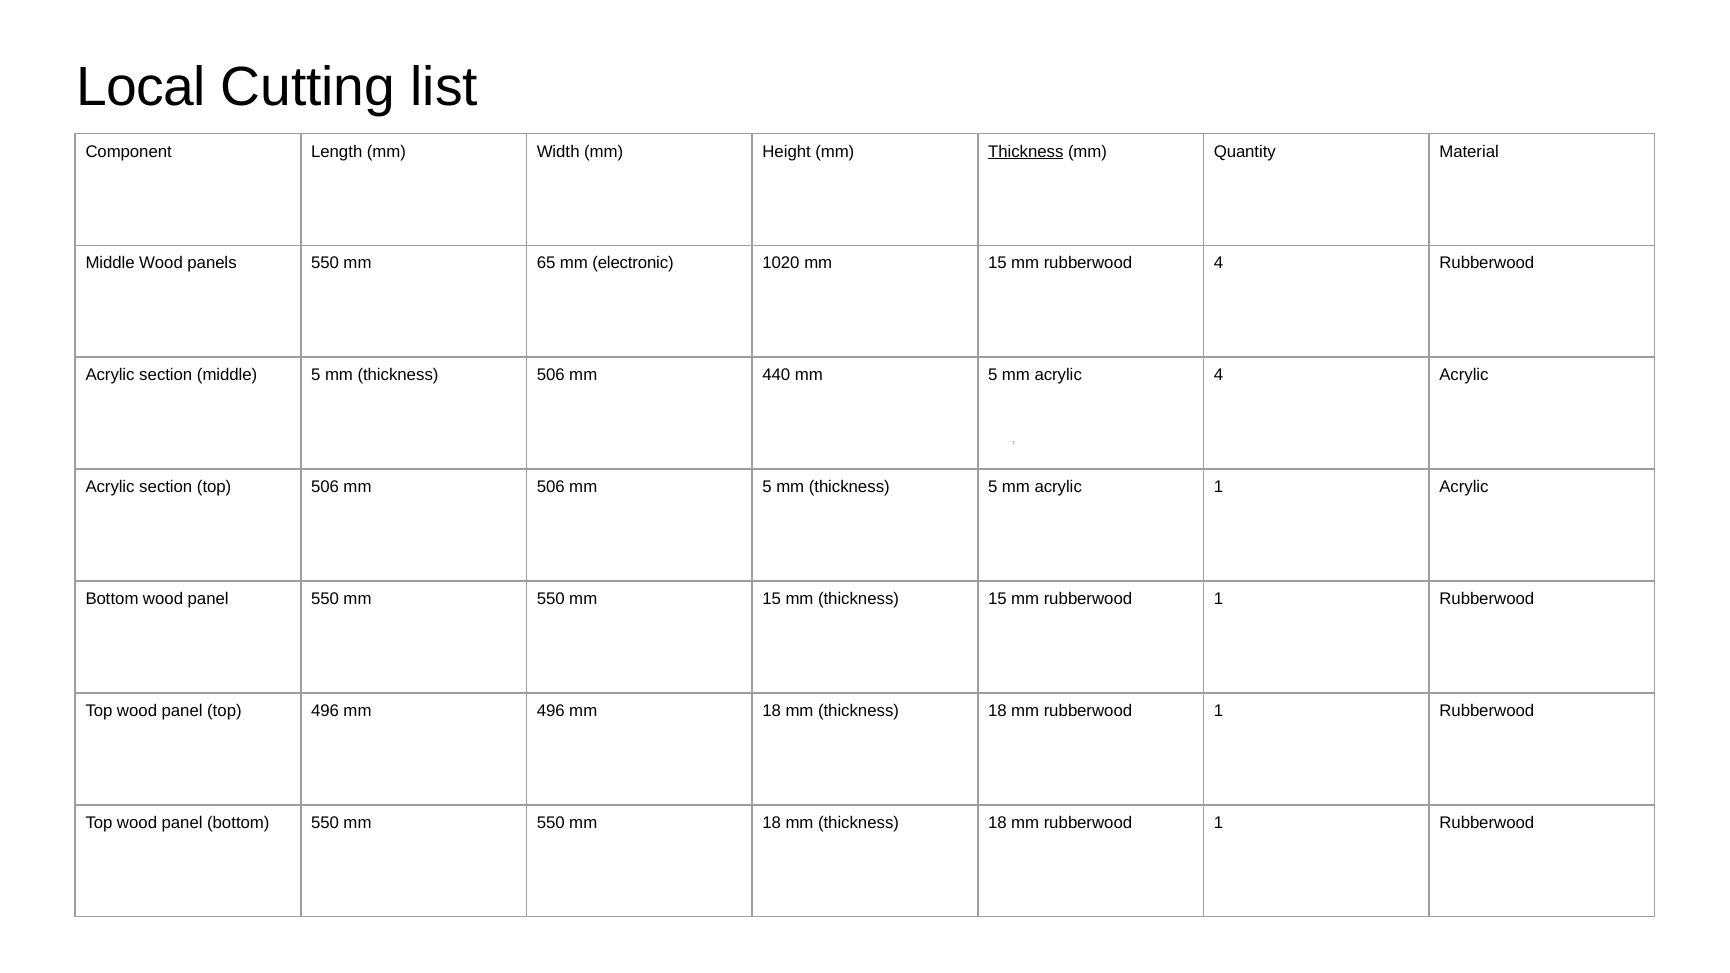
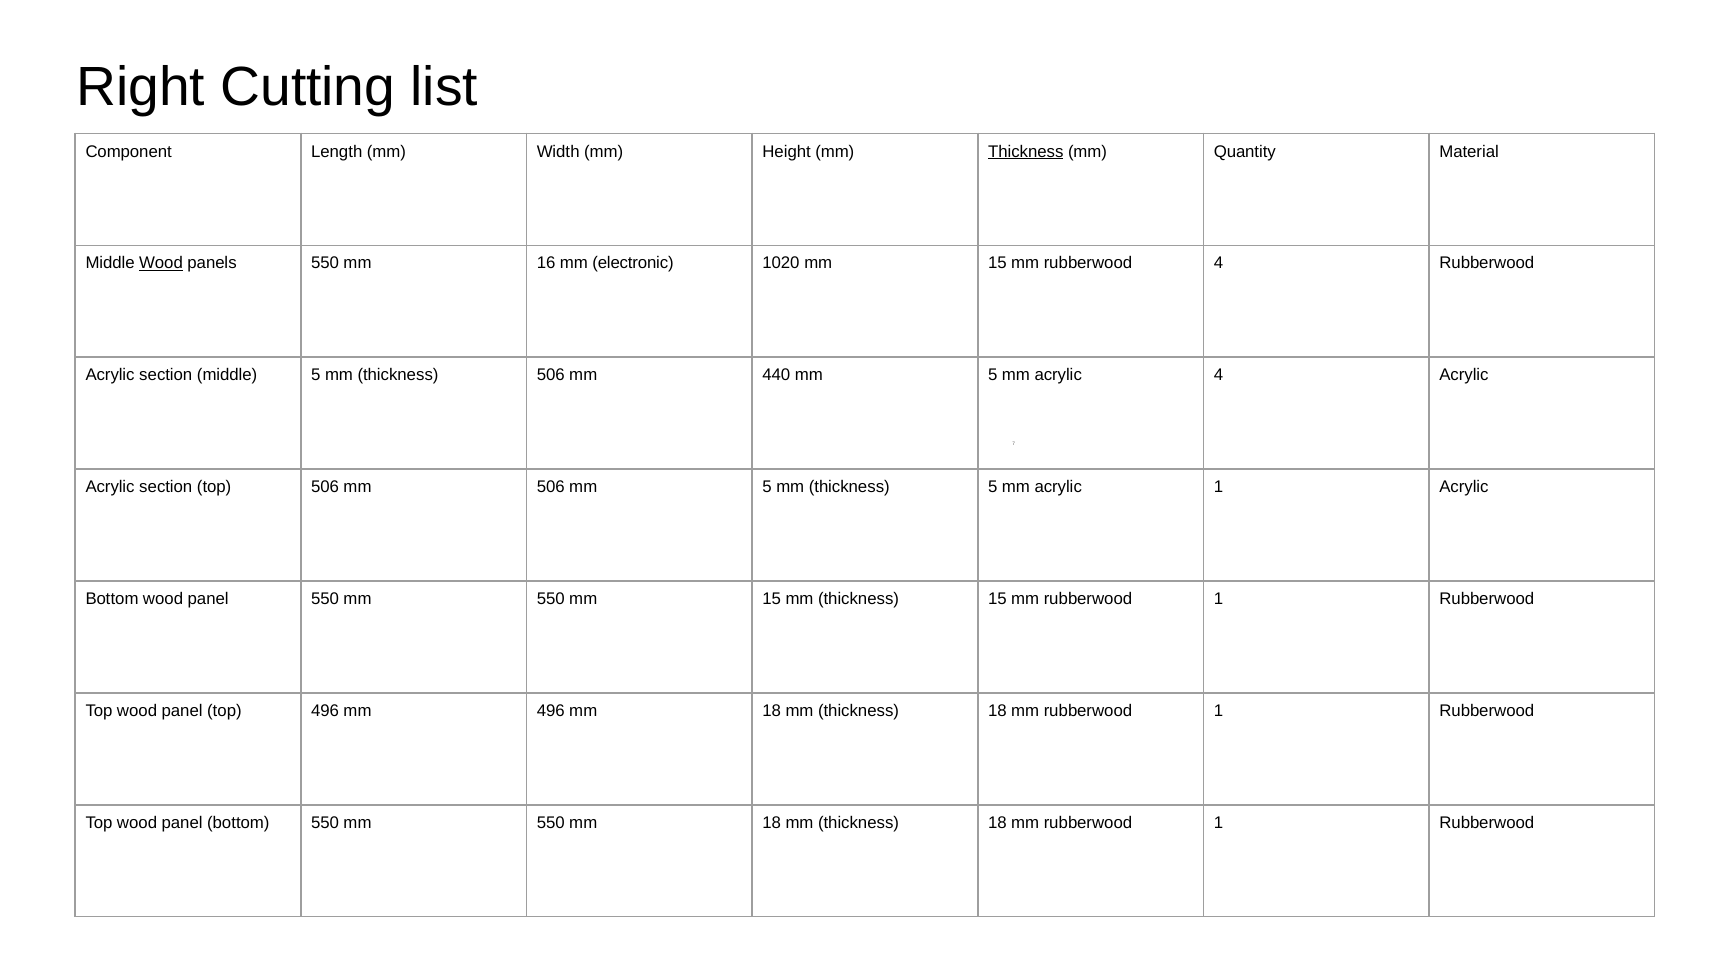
Local: Local -> Right (141, 88)
Wood underline: none -> present (161, 263)
65: 65 -> 16 (546, 263)
